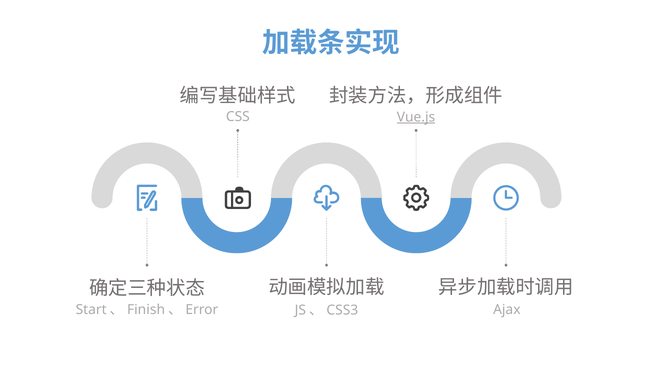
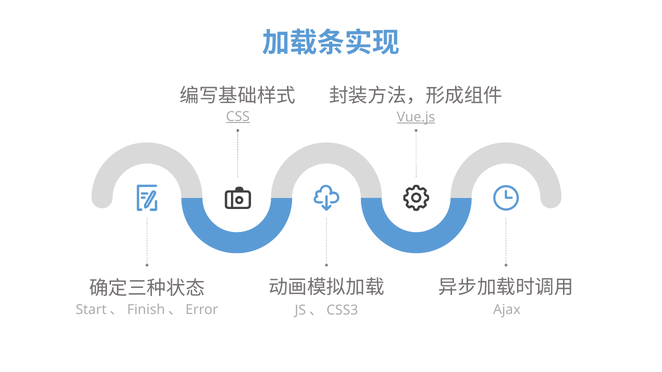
CSS underline: none -> present (238, 117)
